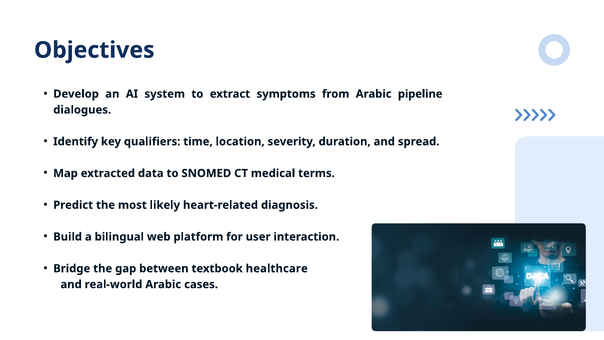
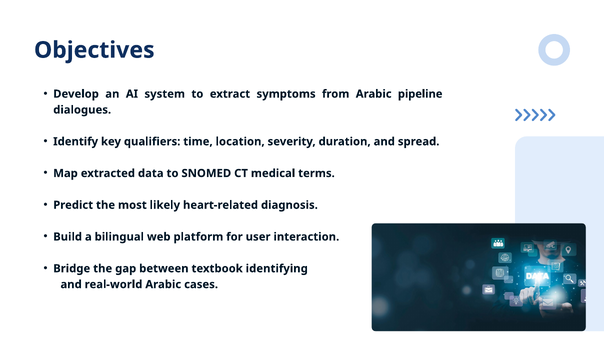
healthcare: healthcare -> identifying (277, 268)
